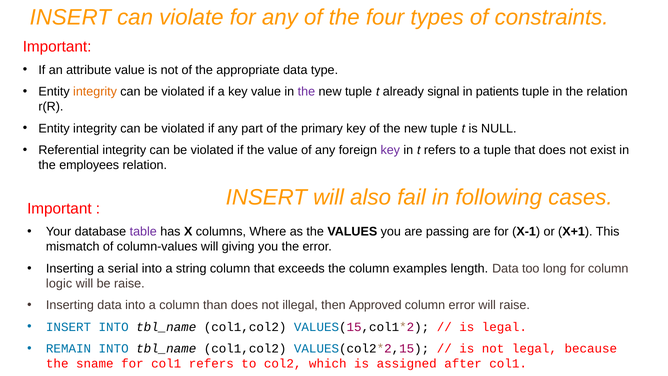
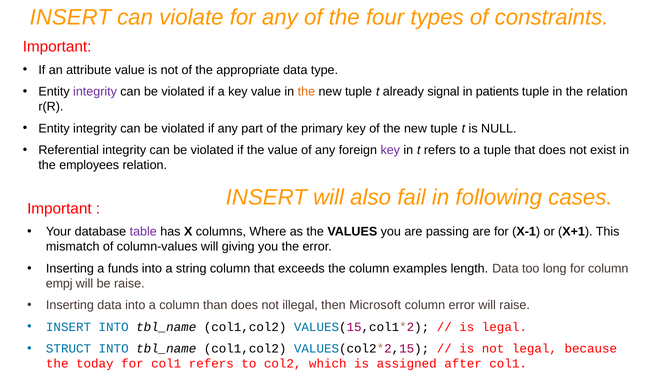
integrity colour: orange -> purple (95, 92)
the colour: purple -> orange (306, 92)
serial: serial -> funds (123, 268)
logic: logic -> empj (59, 283)
Approved: Approved -> Microsoft (375, 305)
REMAIN: REMAIN -> STRUCT (69, 348)
sname: sname -> today (95, 364)
